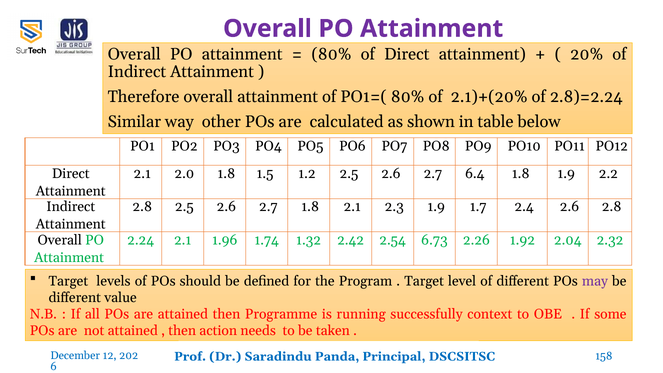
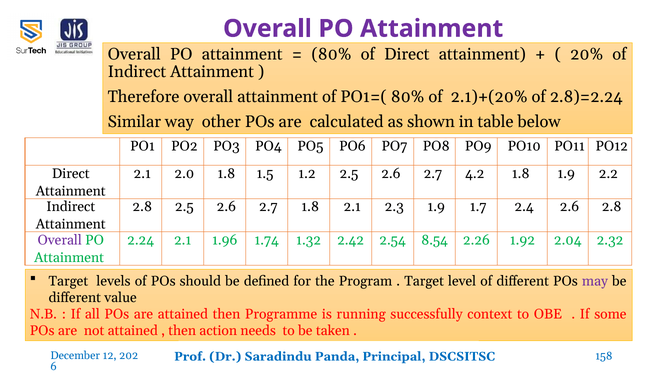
6.4: 6.4 -> 4.2 (475, 173)
Overall colour: black -> purple (60, 240)
6.73: 6.73 -> 8.54 (435, 240)
